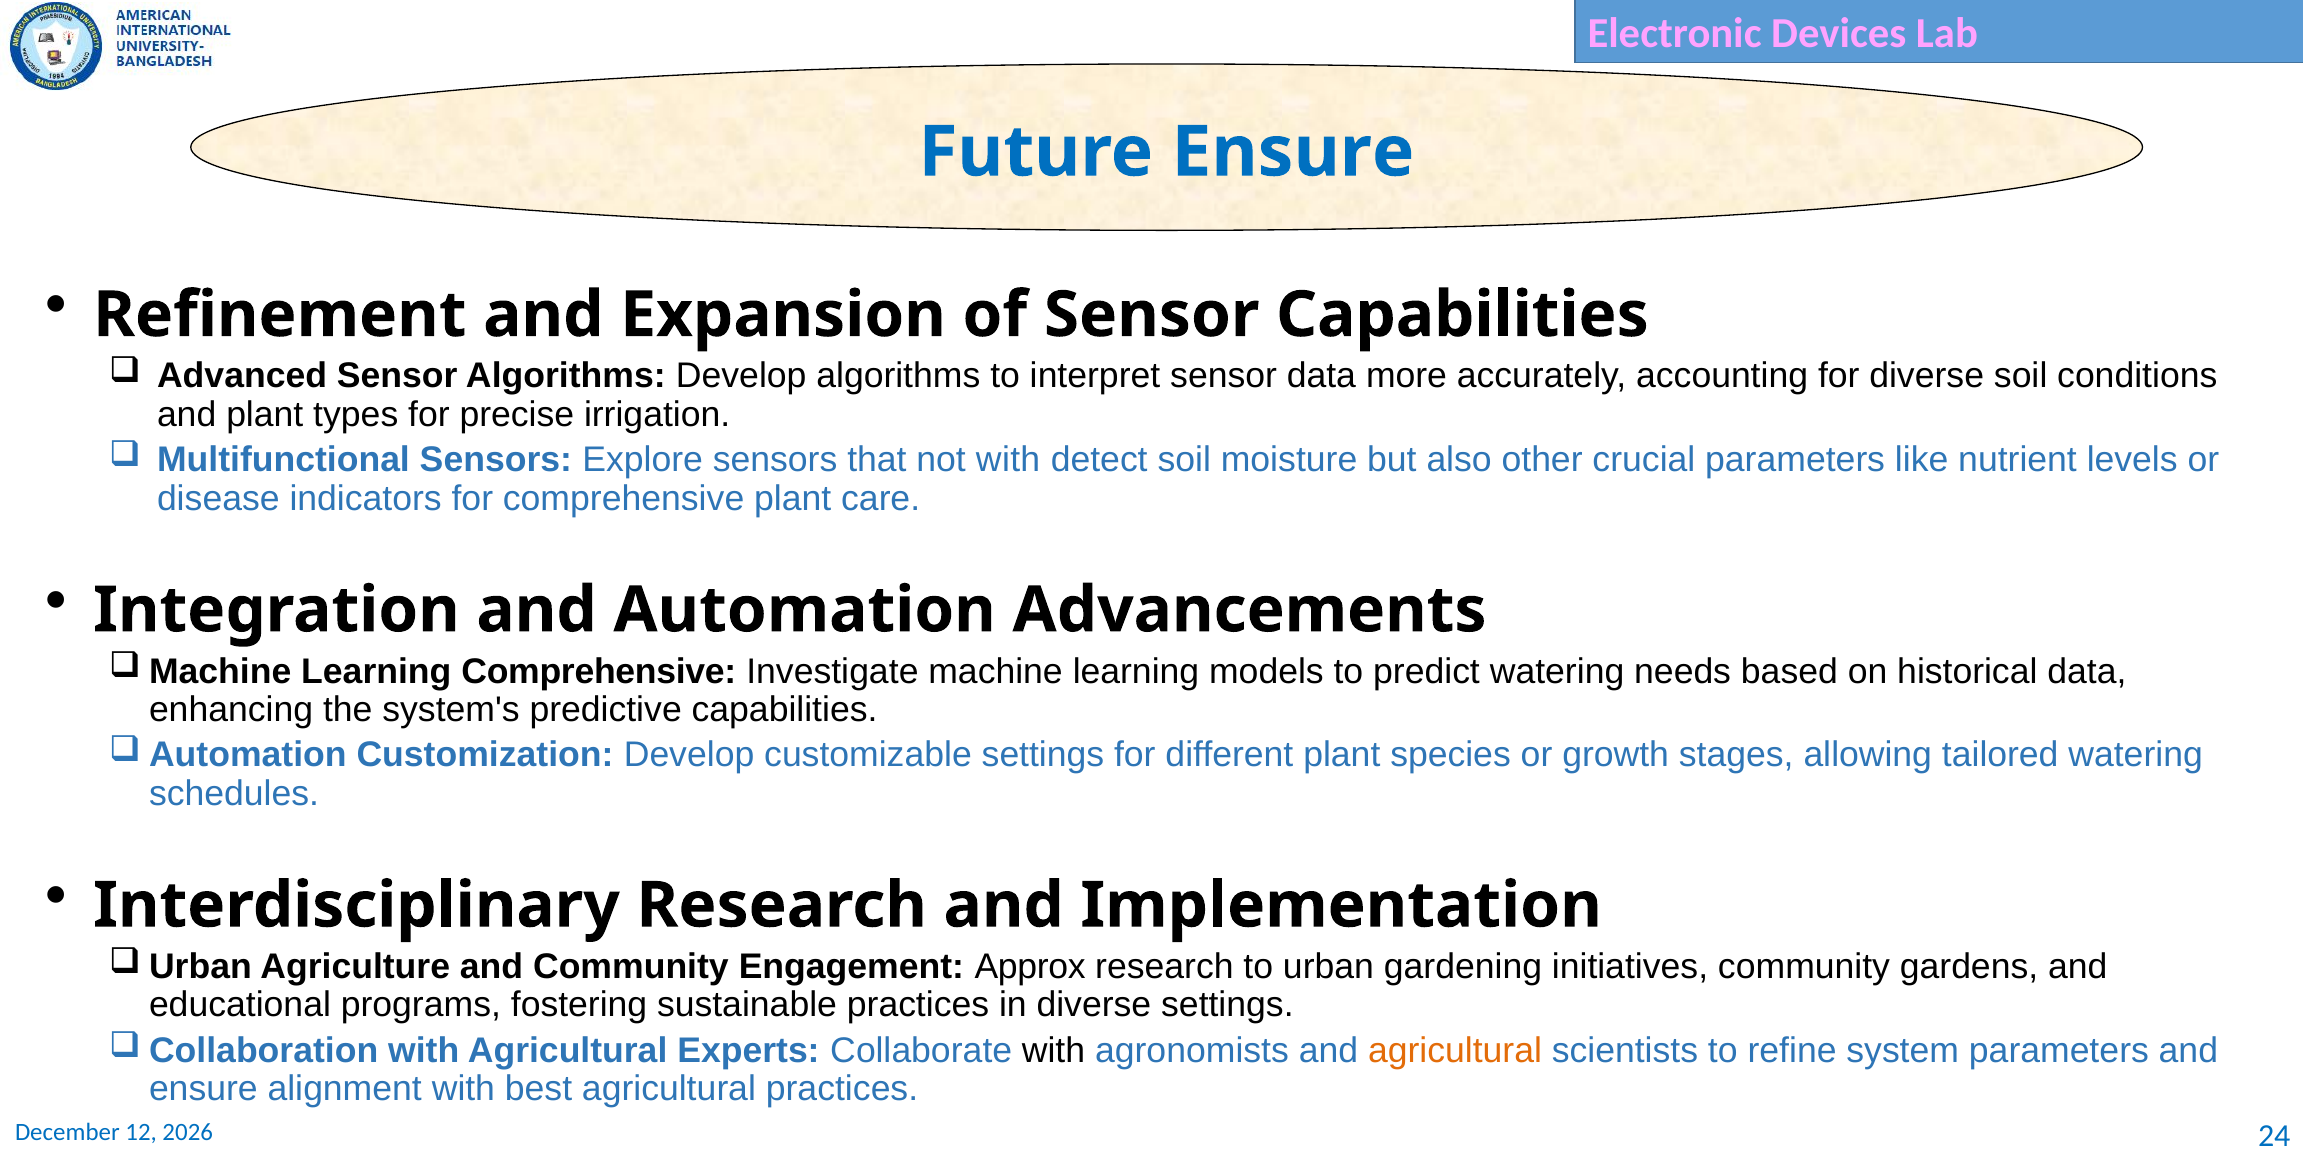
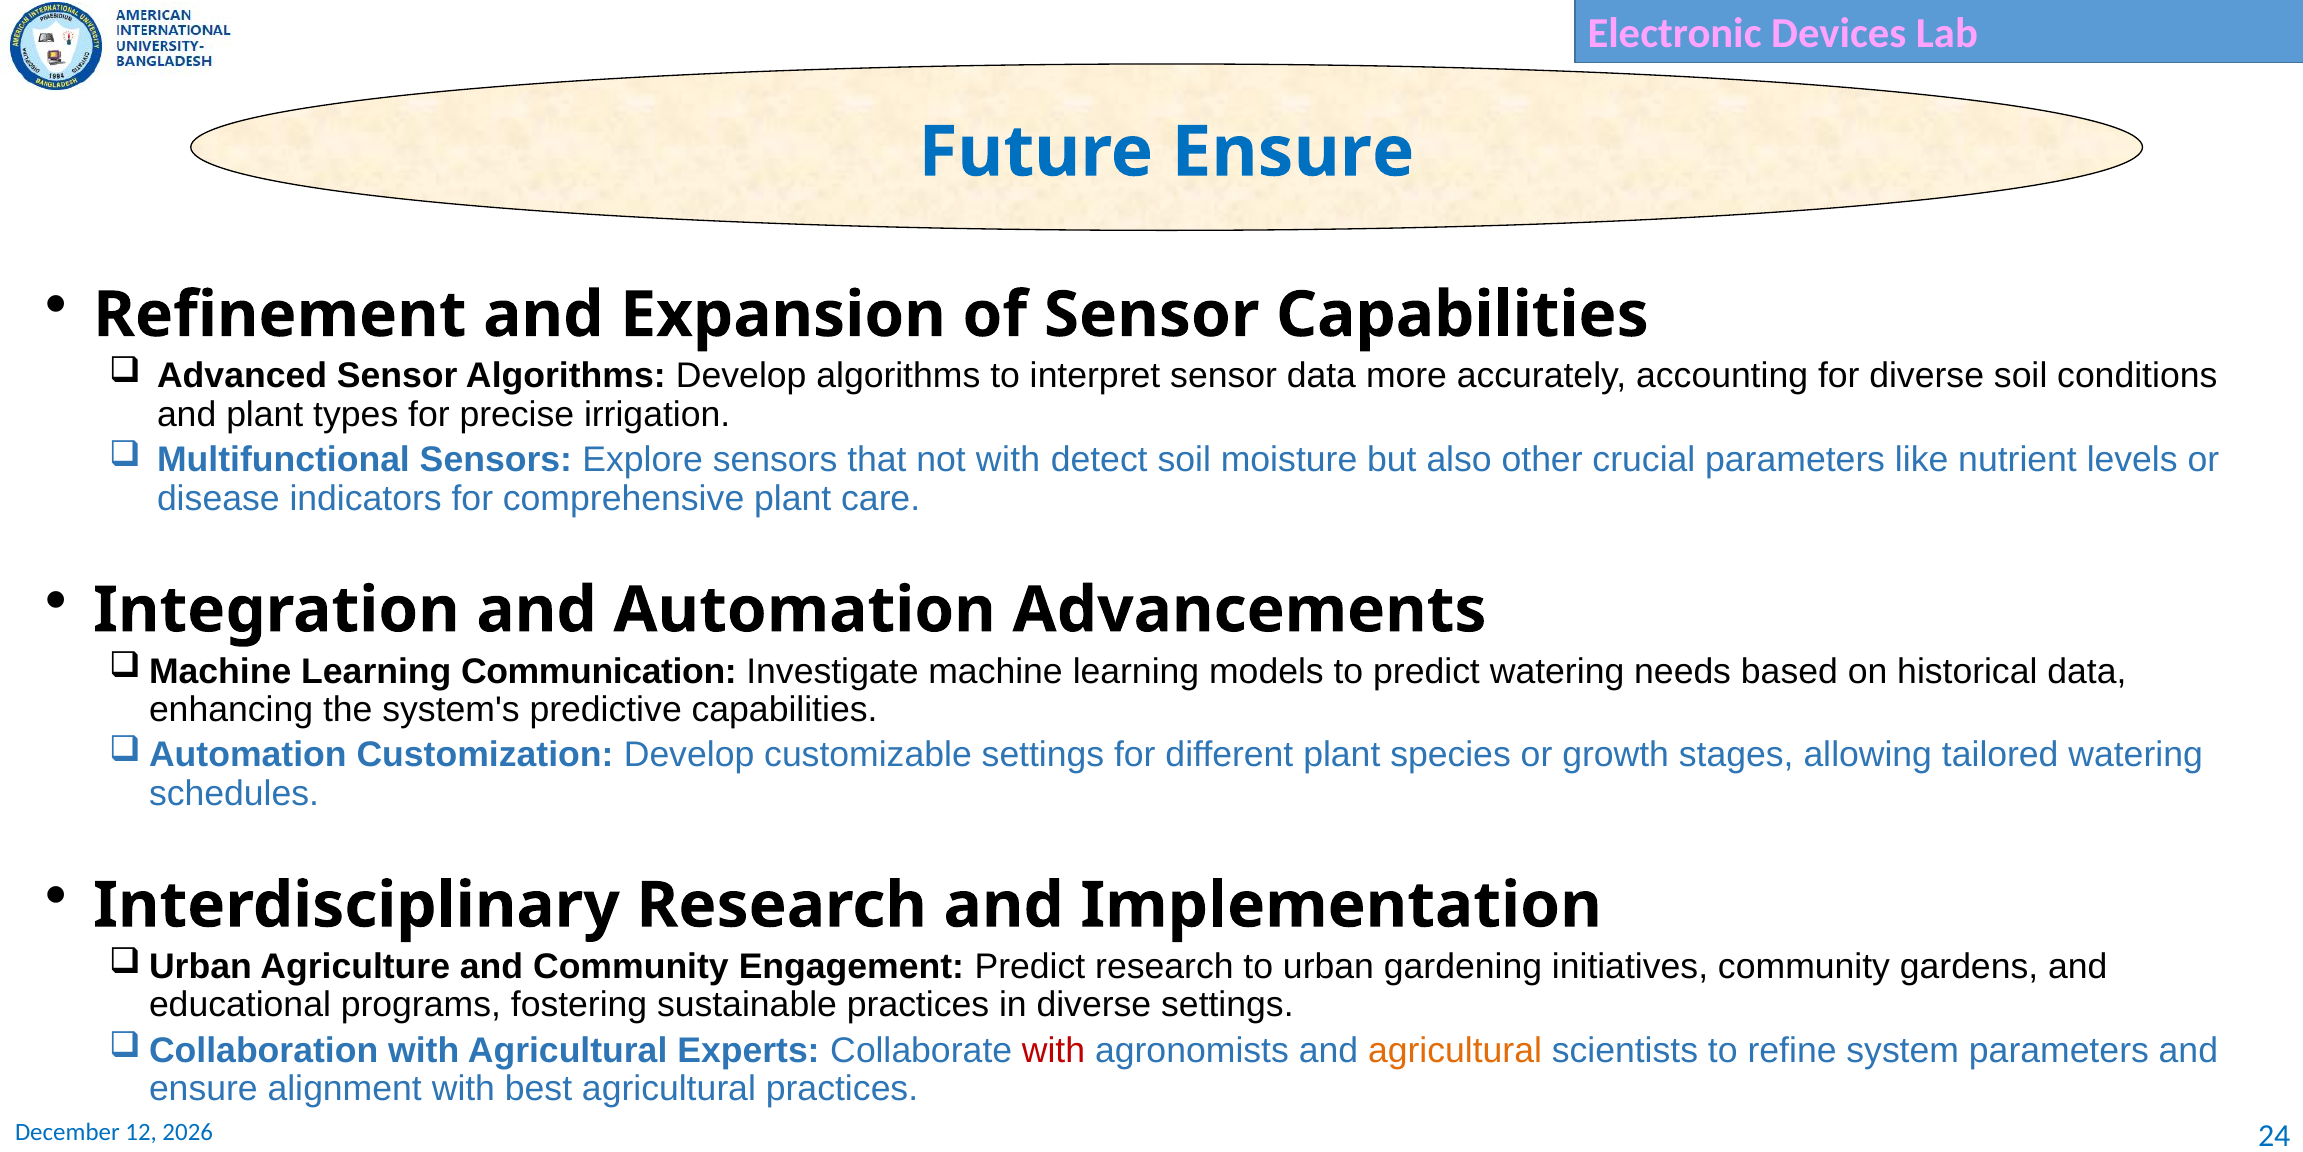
Learning Comprehensive: Comprehensive -> Communication (599, 671)
Engagement Approx: Approx -> Predict (1030, 966)
with colour: black -> red (1054, 1050)
